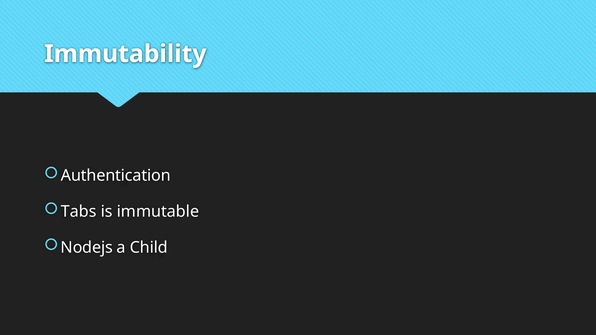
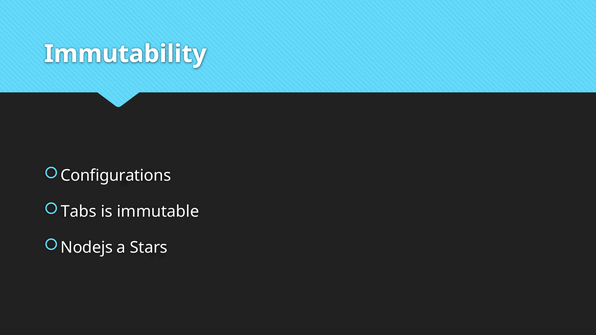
Authentication: Authentication -> Configurations (116, 176)
Child: Child -> Stars (149, 248)
